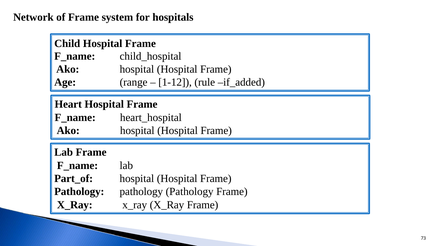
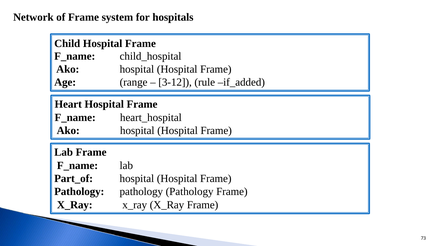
1-12: 1-12 -> 3-12 (175, 82)
